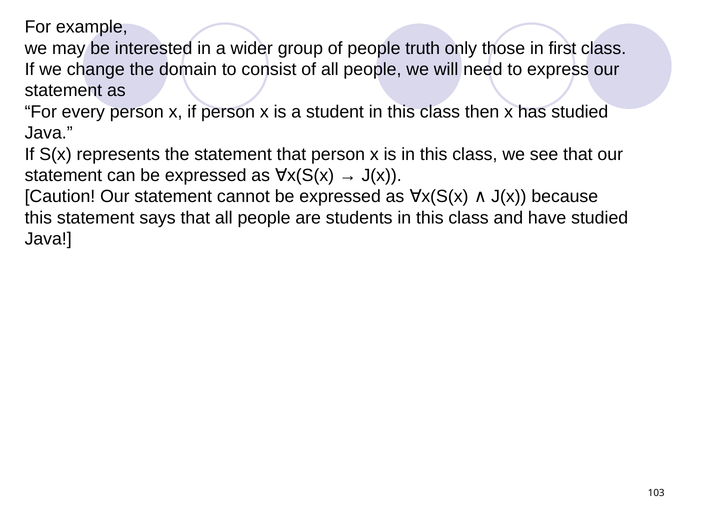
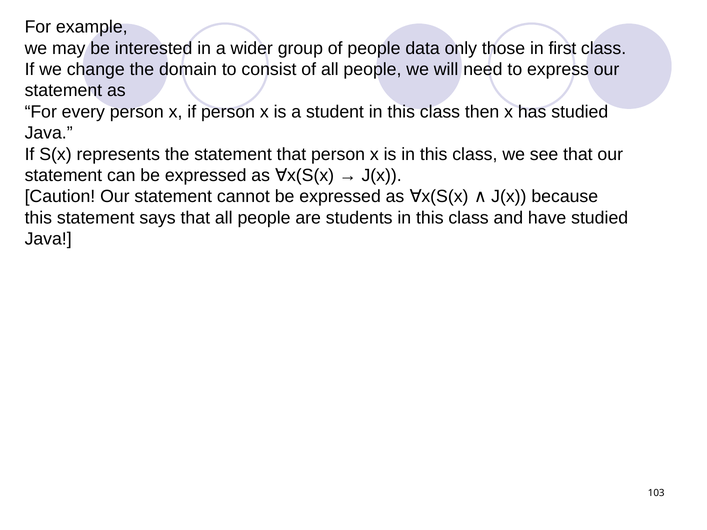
truth: truth -> data (423, 48)
